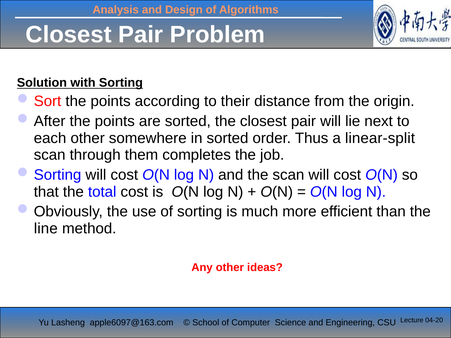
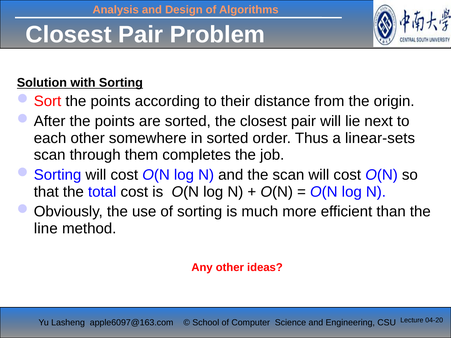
linear-split: linear-split -> linear-sets (380, 138)
